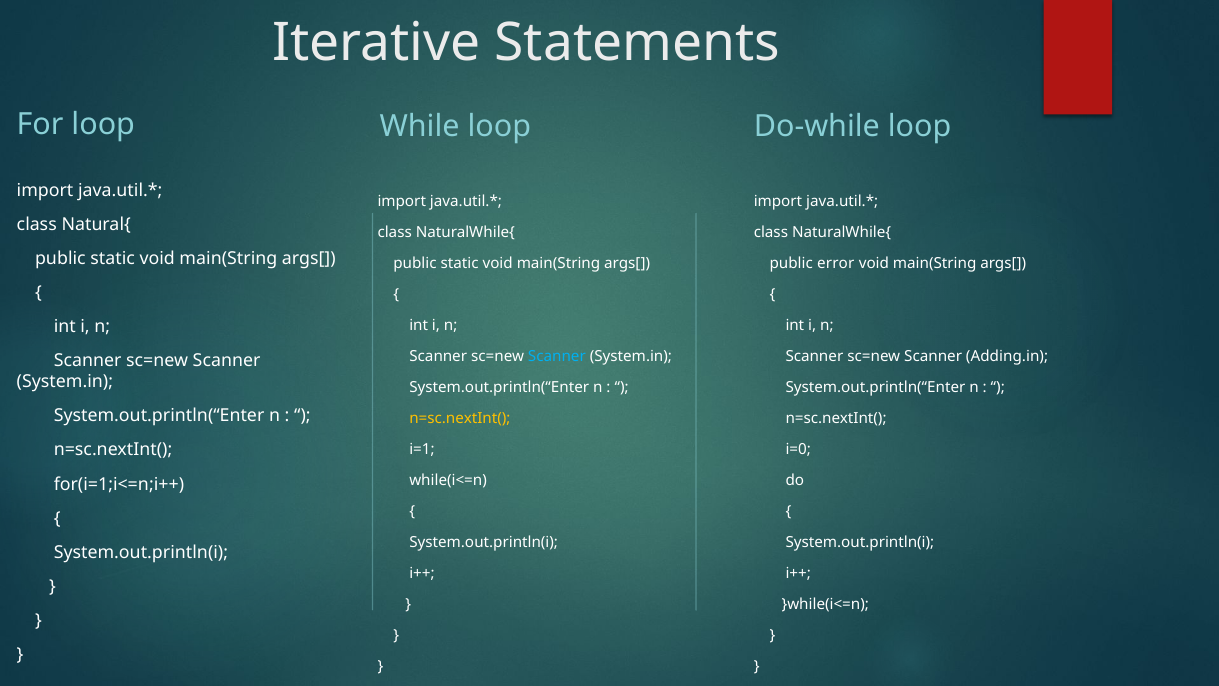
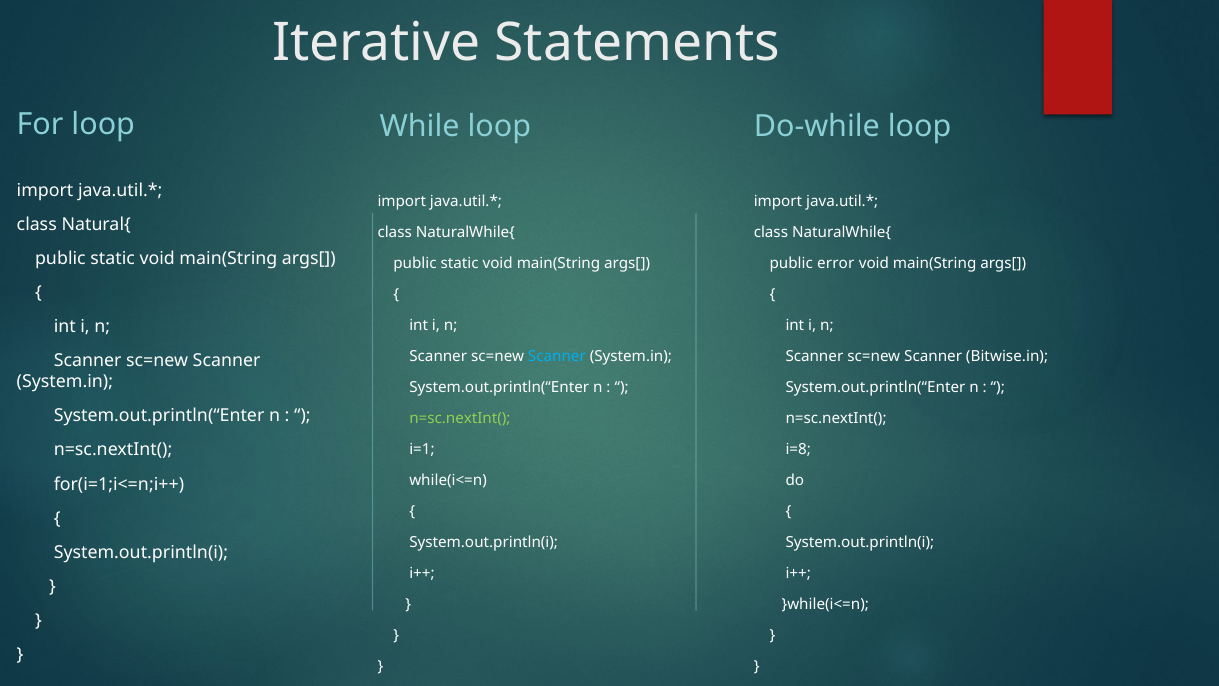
Adding.in: Adding.in -> Bitwise.in (1007, 356)
n=sc.nextInt( colour: yellow -> light green (460, 418)
i=0: i=0 -> i=8 (798, 449)
